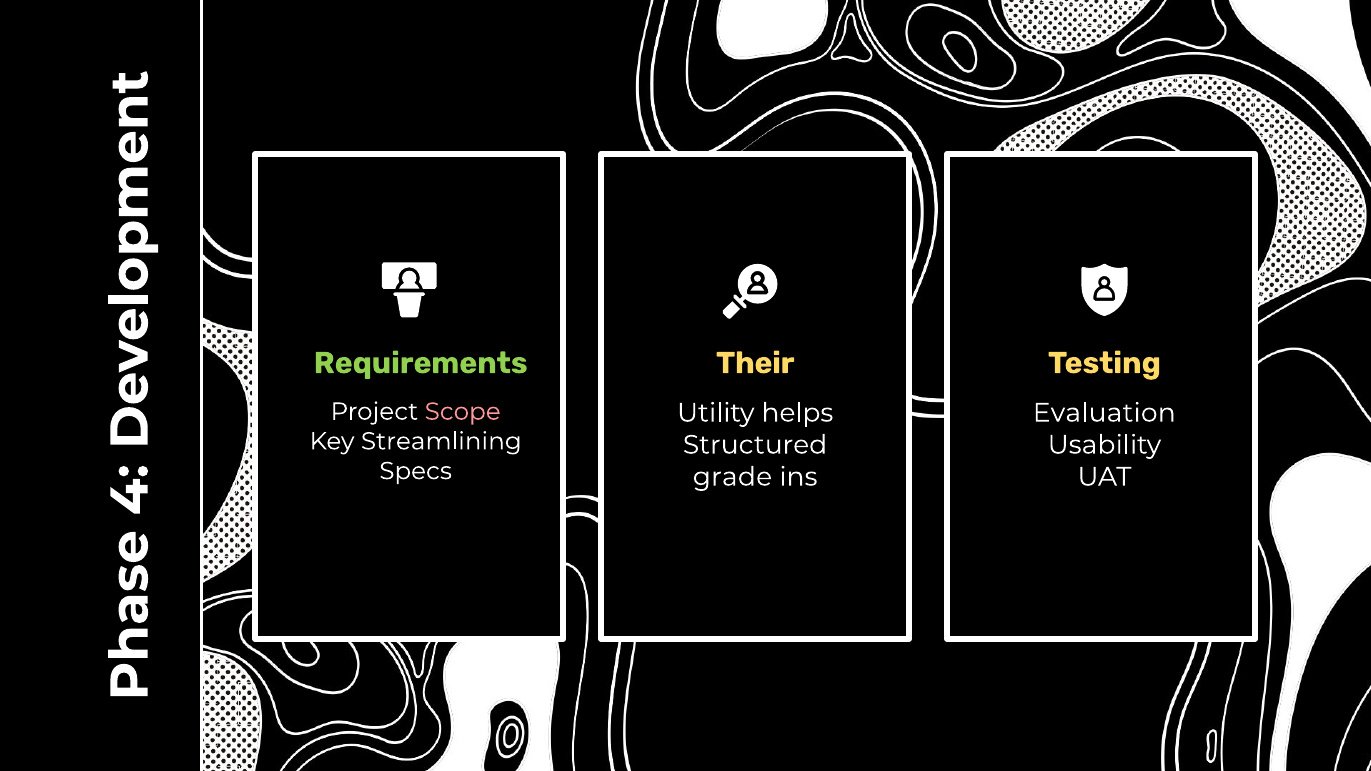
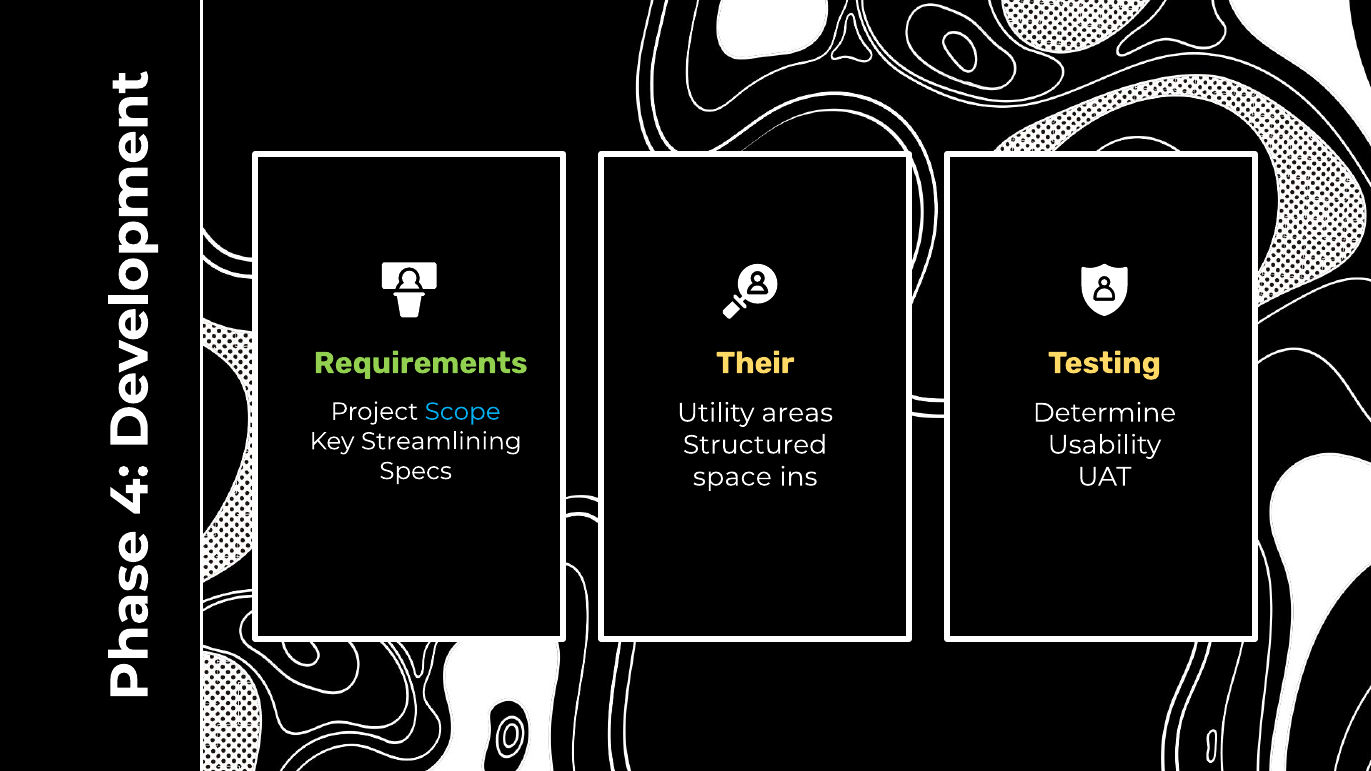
Scope colour: pink -> light blue (463, 412)
helps: helps -> areas (797, 413)
Evaluation: Evaluation -> Determine (1104, 413)
grade: grade -> space (732, 477)
